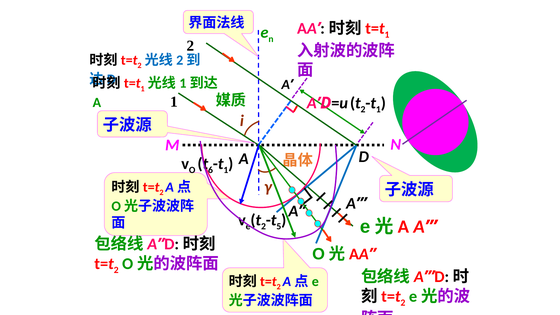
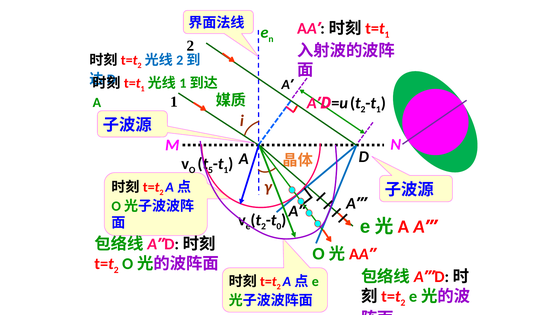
6: 6 -> 5 (210, 170)
5: 5 -> 0 (279, 226)
